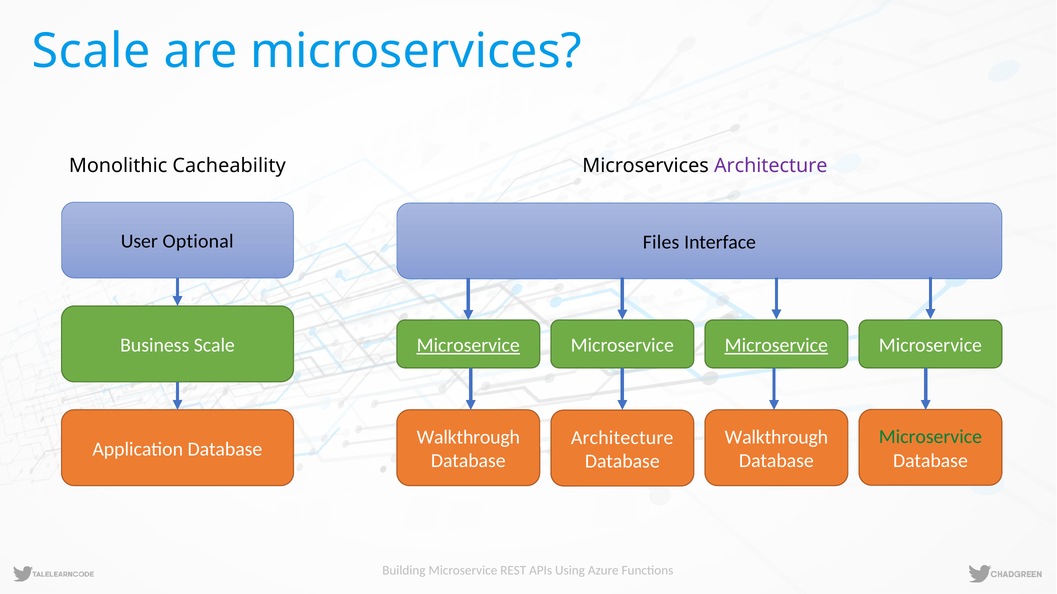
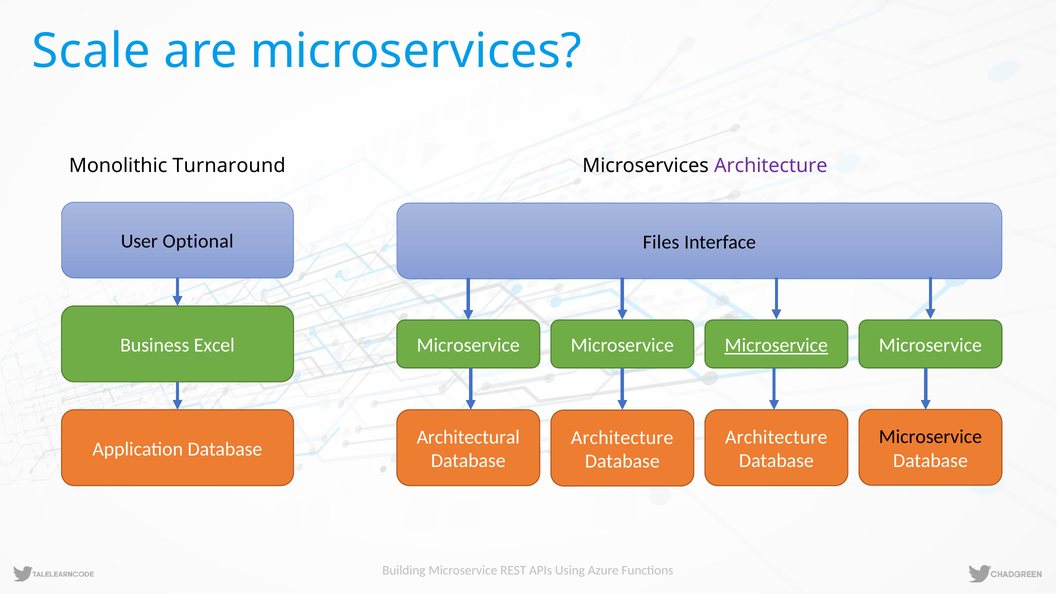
Cacheability: Cacheability -> Turnaround (229, 166)
Business Scale: Scale -> Excel (214, 346)
Microservice underline: present -> none (468, 346)
Microservice colour: green -> black (930, 437)
Walkthrough: Walkthrough -> Architectural (468, 438)
Walkthrough: Walkthrough -> Architecture (776, 438)
